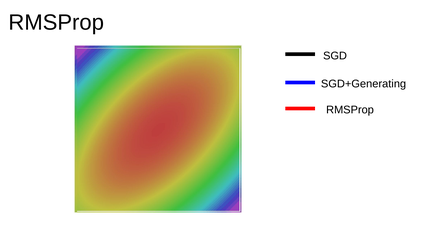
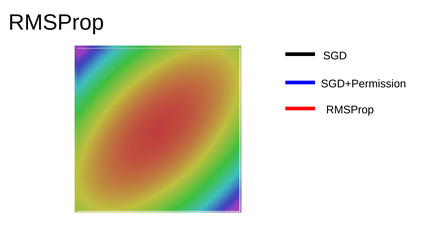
SGD+Generating: SGD+Generating -> SGD+Permission (364, 84)
